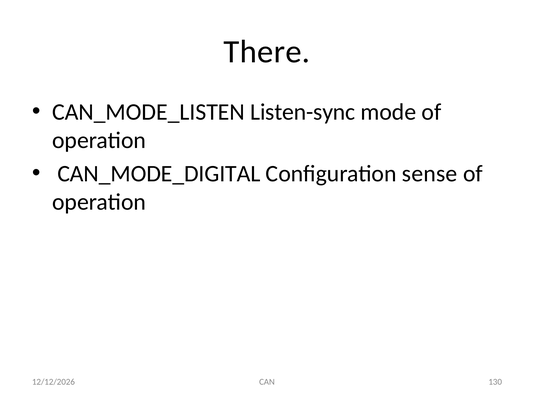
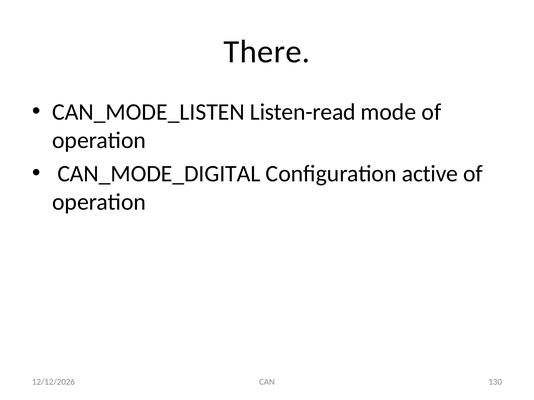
Listen-sync: Listen-sync -> Listen-read (303, 112)
sense: sense -> active (430, 174)
